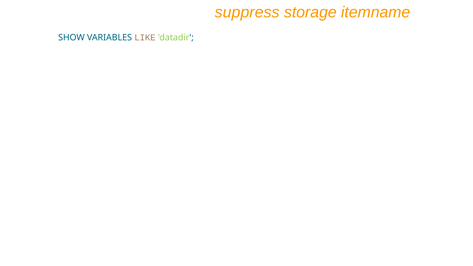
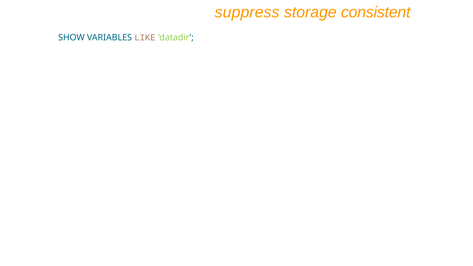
itemname: itemname -> consistent (376, 12)
